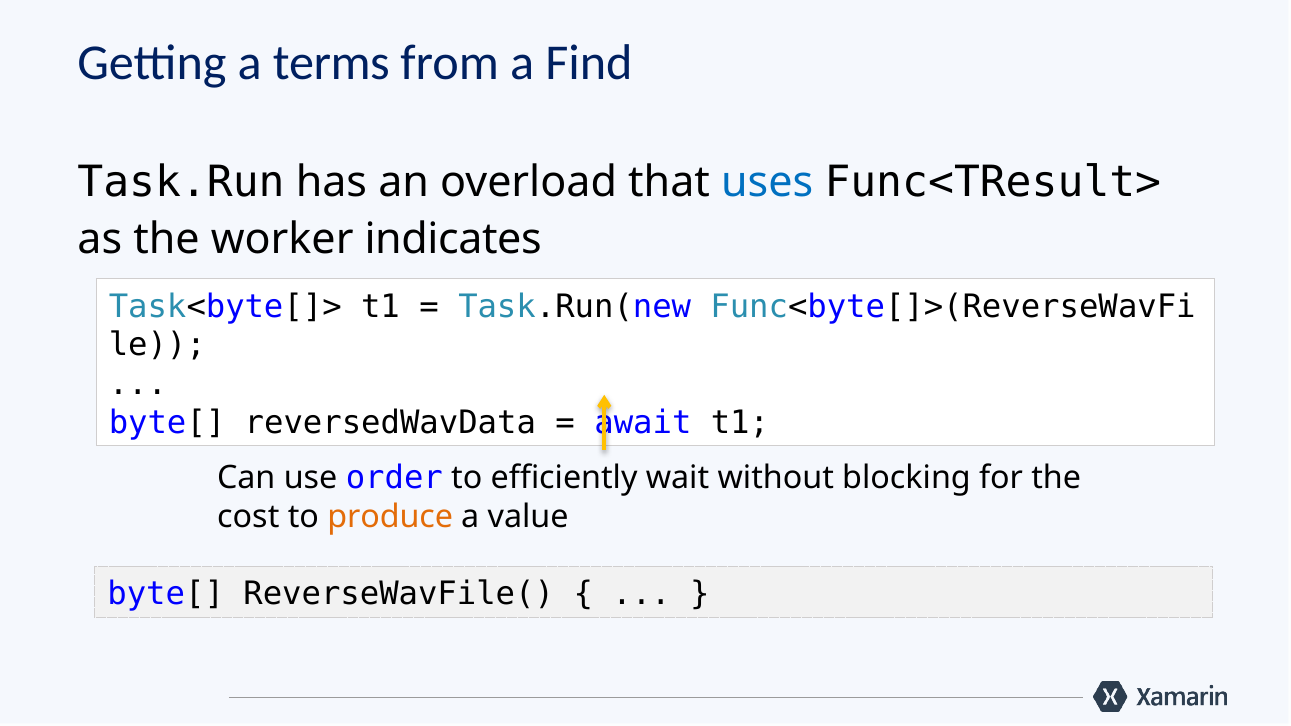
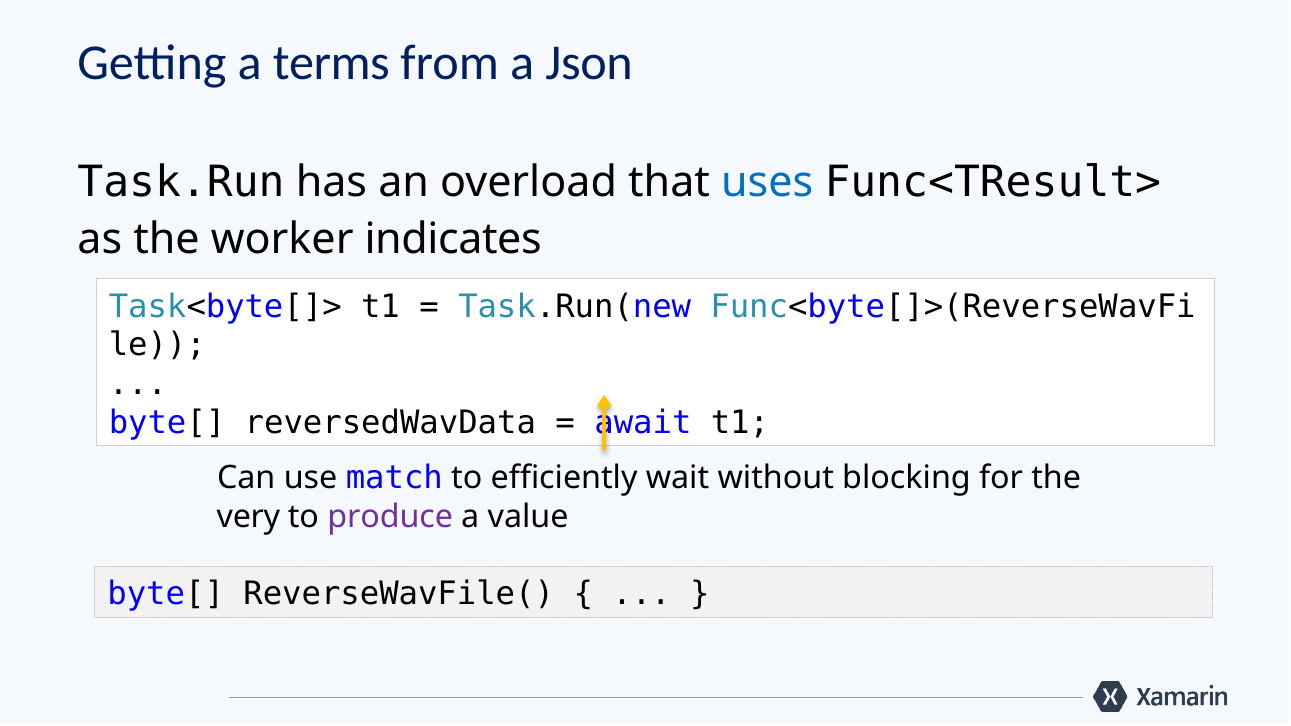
Find: Find -> Json (589, 63)
order: order -> match (394, 478)
cost: cost -> very (248, 517)
produce colour: orange -> purple (390, 517)
